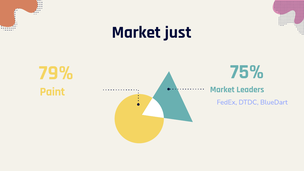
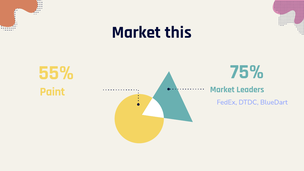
just: just -> this (178, 32)
79%: 79% -> 55% (56, 73)
